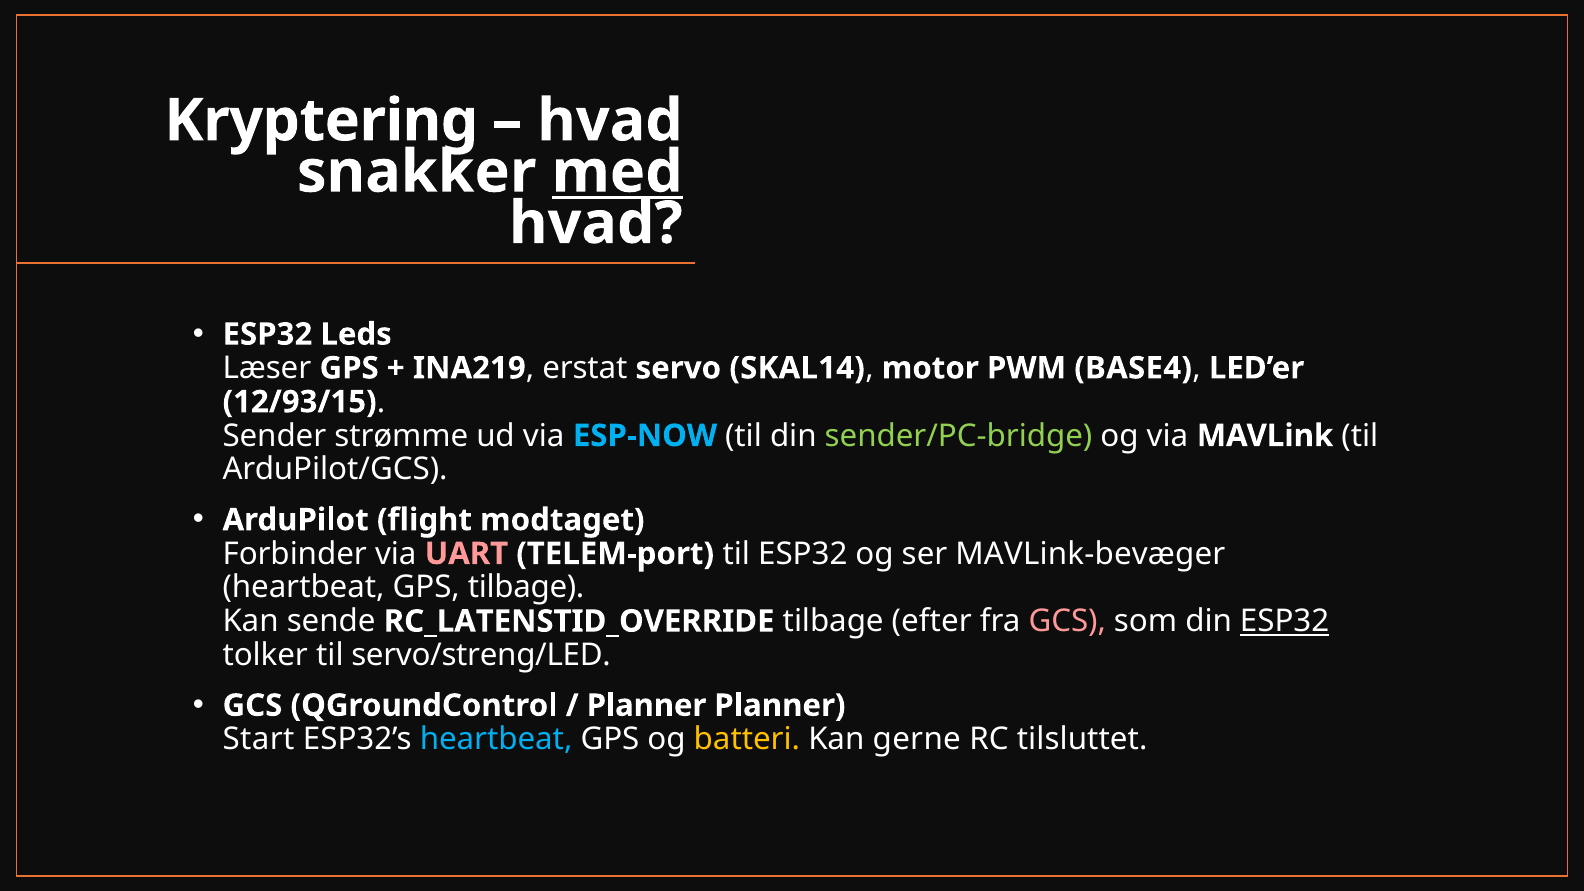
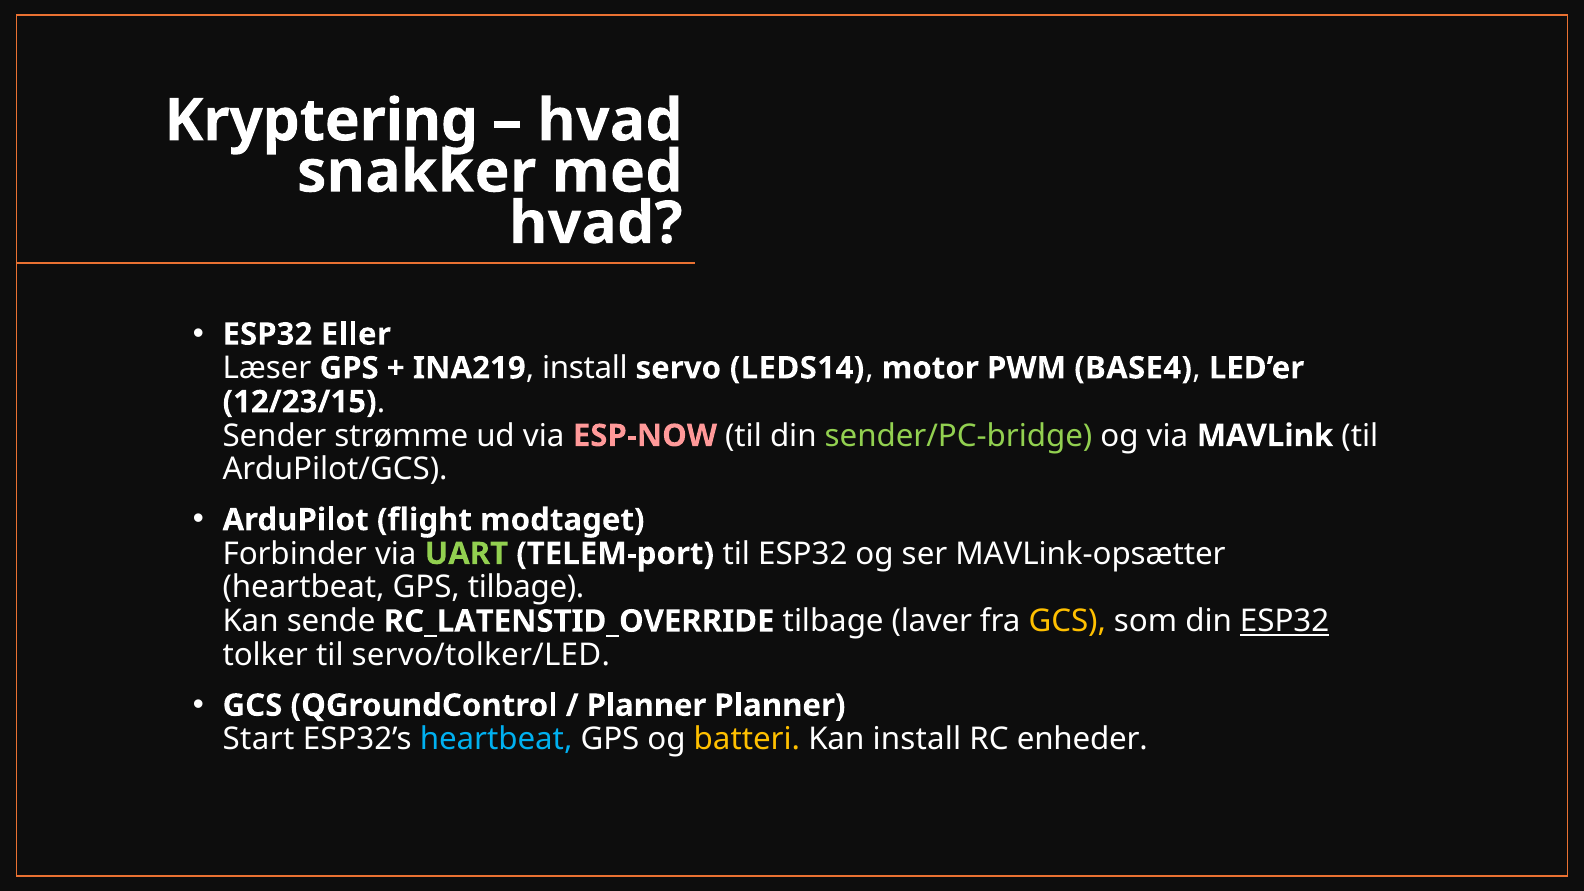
med underline: present -> none (617, 172)
Leds: Leds -> Eller (356, 334)
erstat: erstat -> install (585, 368)
SKAL14: SKAL14 -> LEDS14 (797, 368)
12/93/15: 12/93/15 -> 12/23/15 (300, 402)
ESP-NOW colour: light blue -> pink (645, 436)
UART colour: pink -> light green (466, 554)
MAVLink-bevæger: MAVLink-bevæger -> MAVLink-opsætter (1090, 554)
efter: efter -> laver (932, 621)
GCS colour: pink -> yellow (1067, 621)
servo/streng/LED: servo/streng/LED -> servo/tolker/LED (481, 655)
Kan gerne: gerne -> install (917, 739)
tilsluttet: tilsluttet -> enheder (1082, 739)
